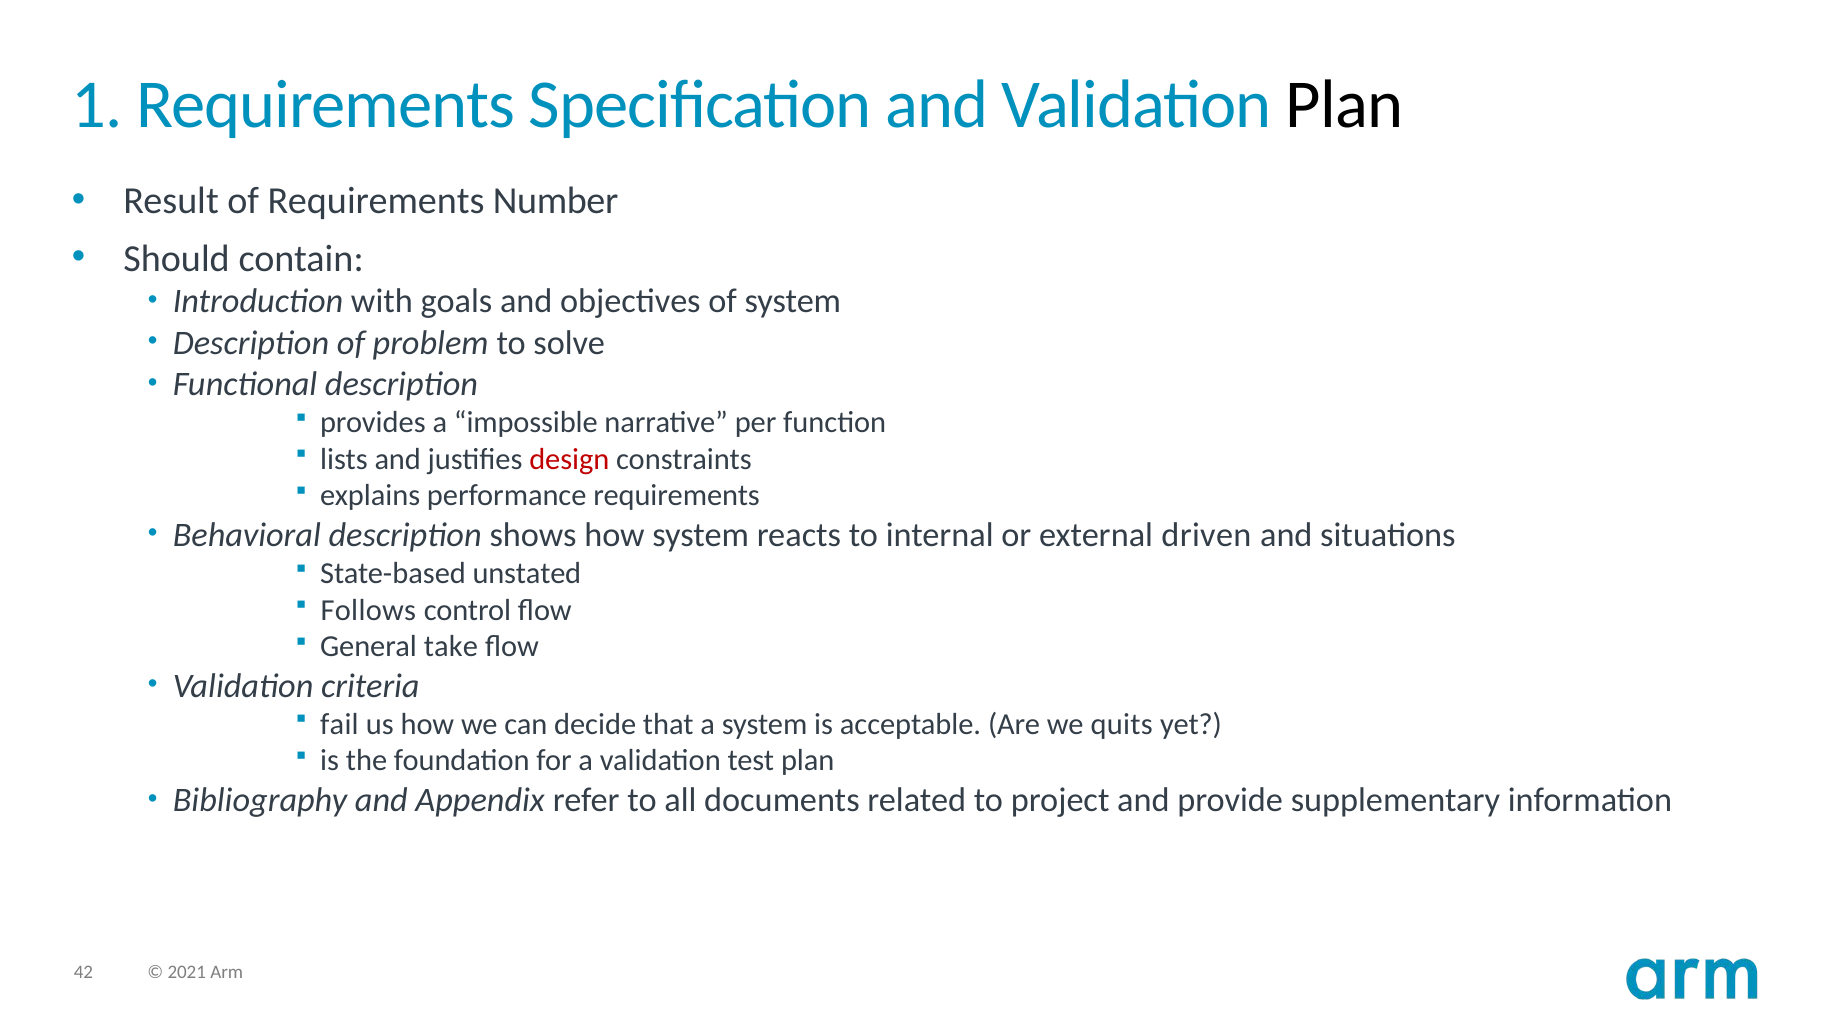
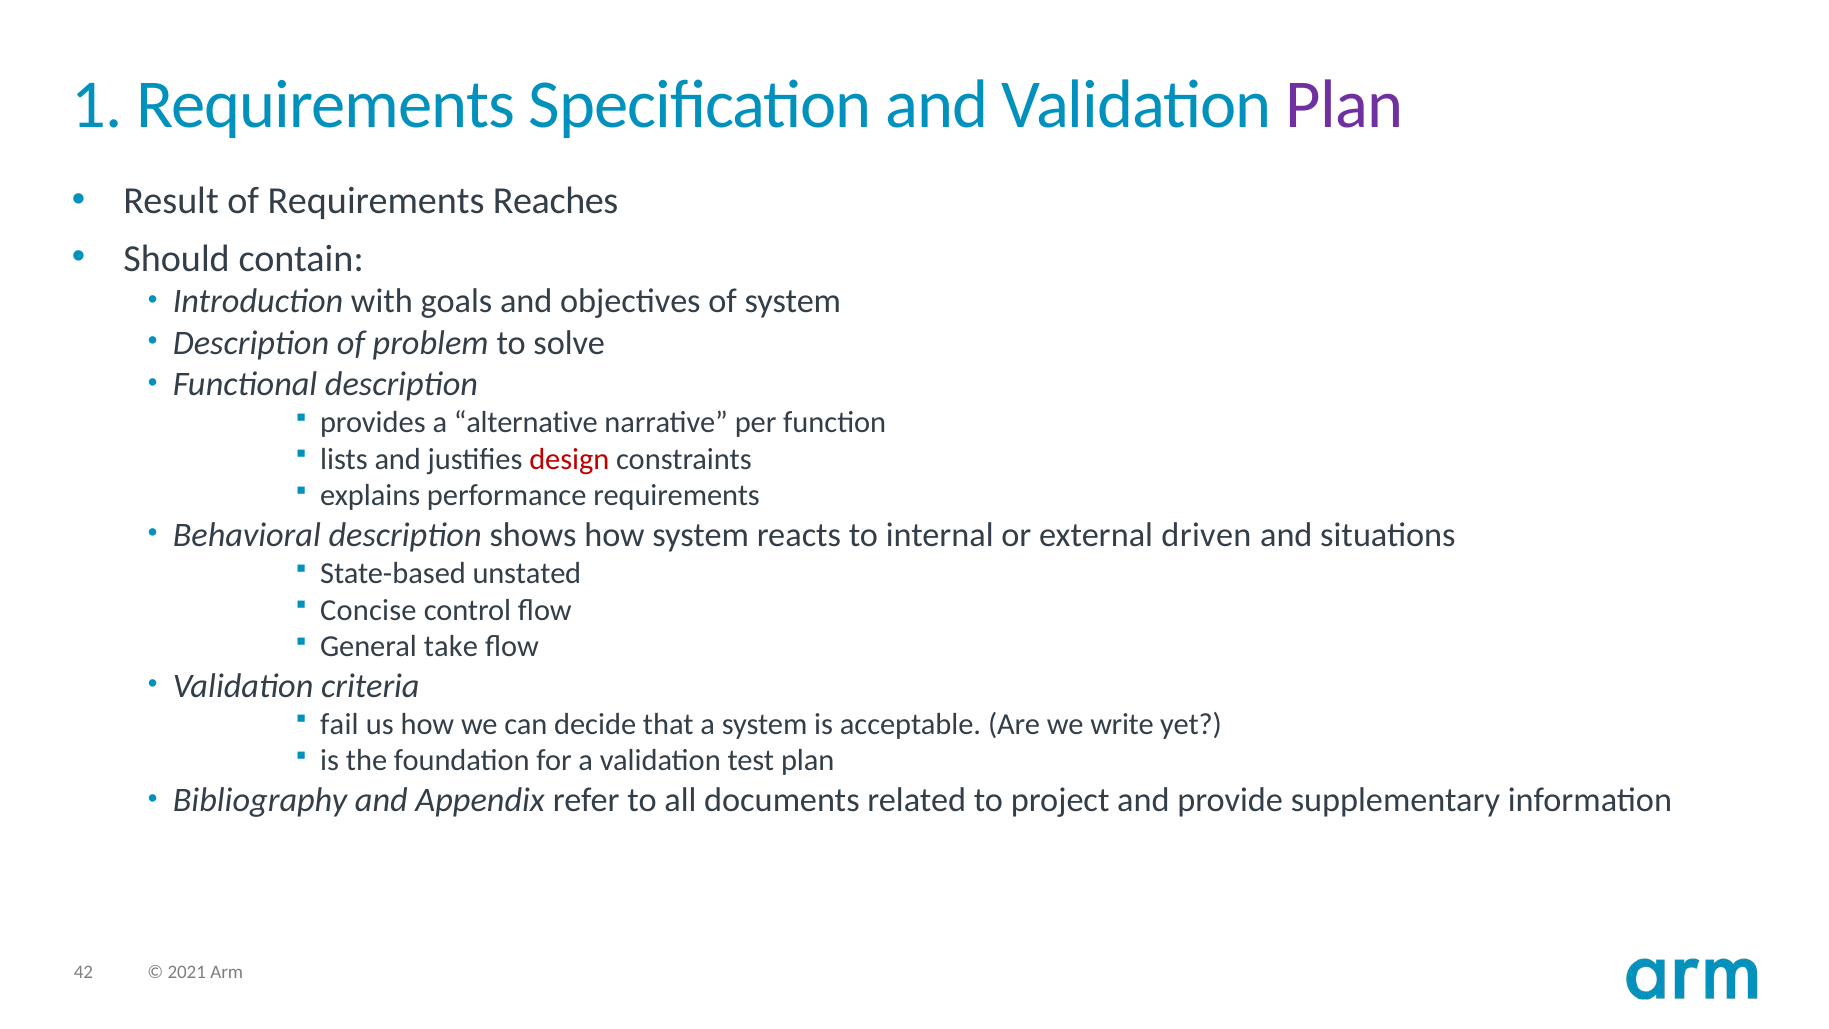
Plan colour: black -> purple (1344, 105)
Number: Number -> Reaches (556, 201)
impossible: impossible -> alternative (526, 422)
Follows: Follows -> Concise (368, 610)
quits: quits -> write (1122, 724)
